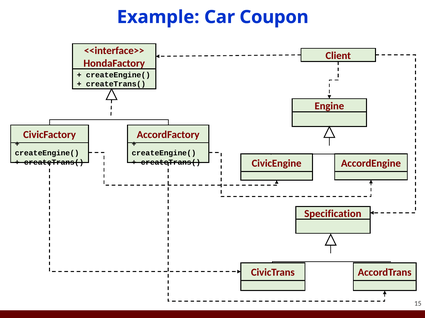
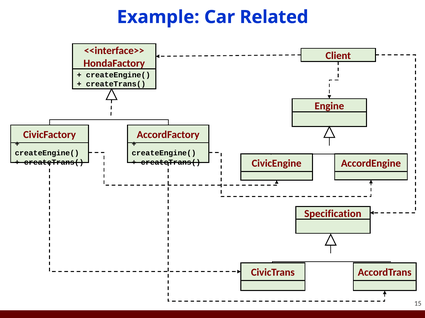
Coupon: Coupon -> Related (274, 17)
